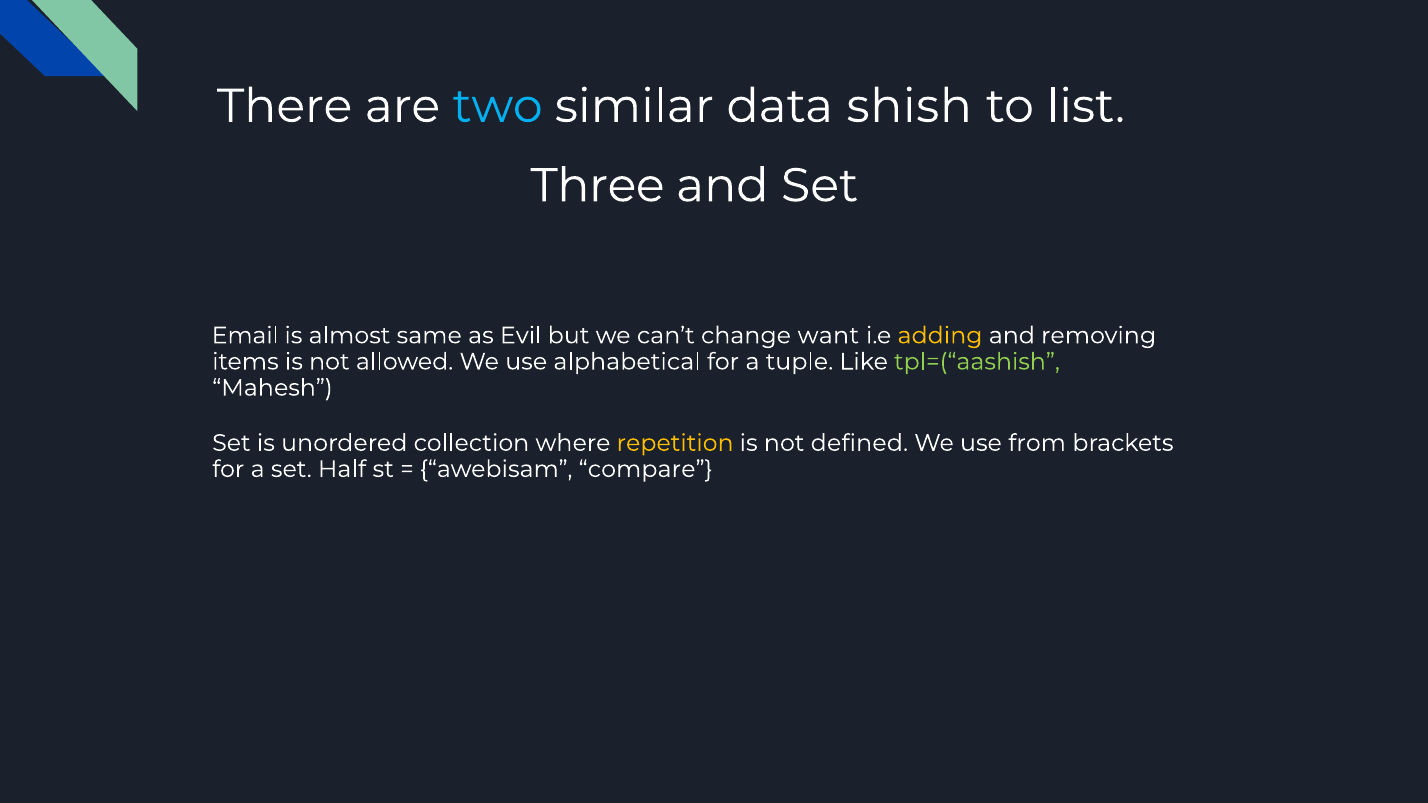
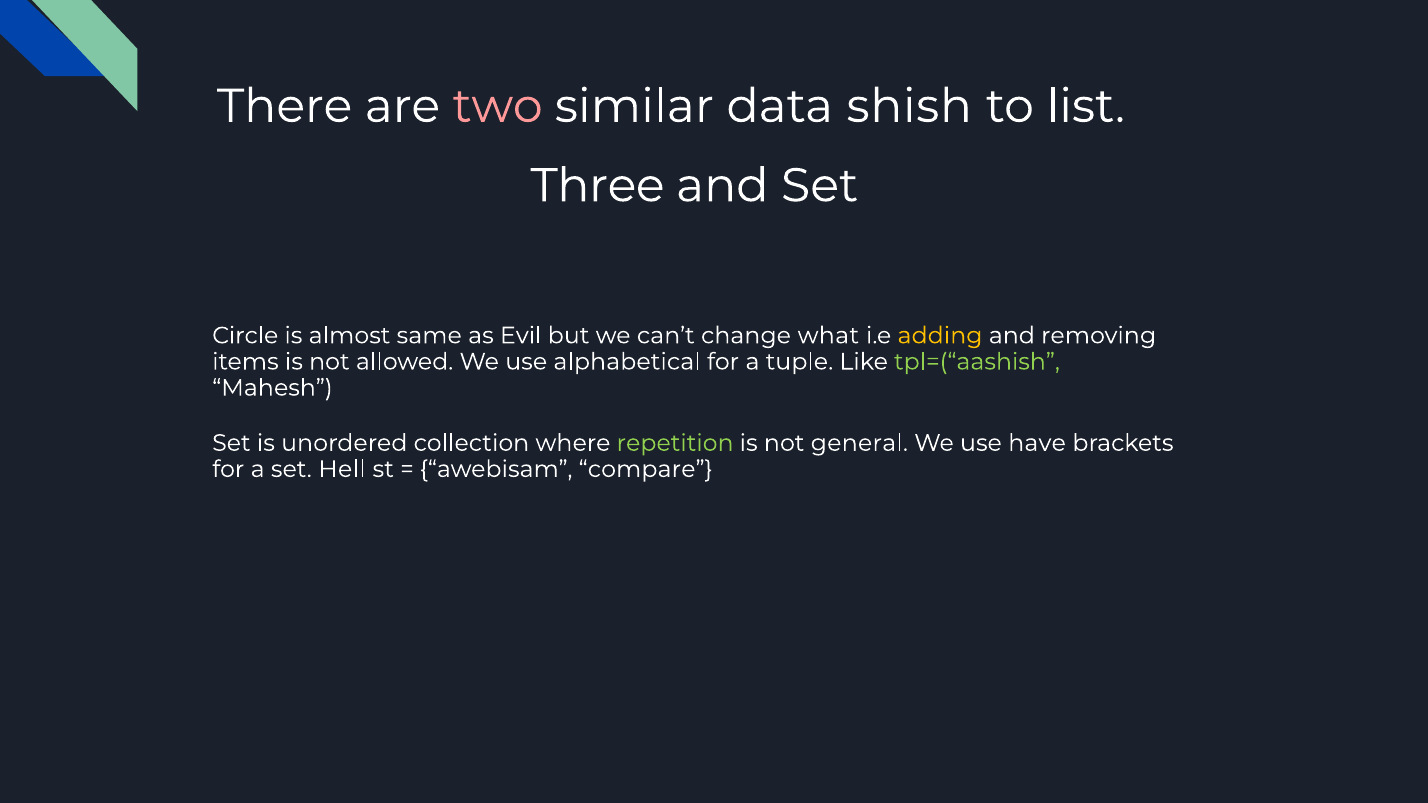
two colour: light blue -> pink (498, 106)
Email: Email -> Circle (245, 336)
want: want -> what (828, 336)
repetition colour: yellow -> light green (675, 443)
defined: defined -> general (859, 443)
from: from -> have (1037, 443)
Half: Half -> Hell (342, 469)
